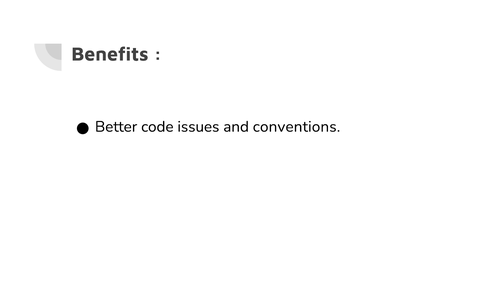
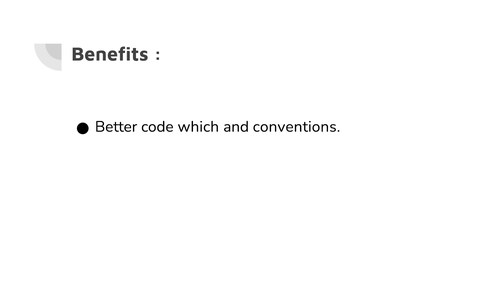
issues: issues -> which (198, 127)
